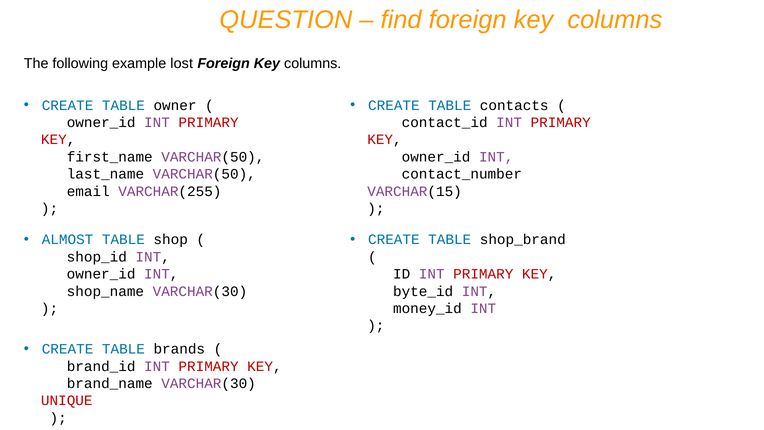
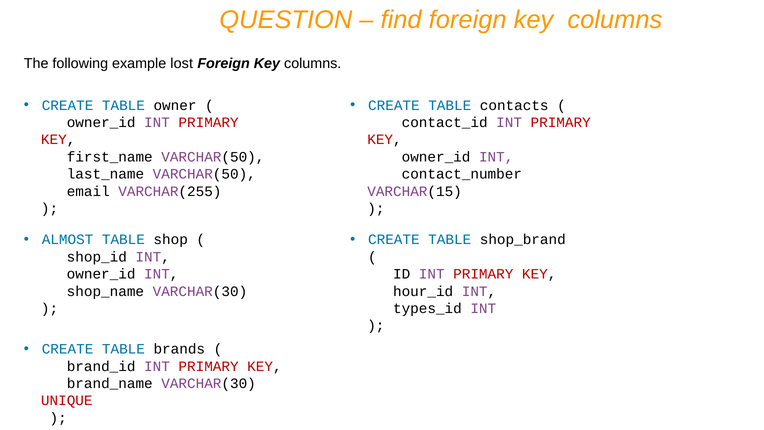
byte_id: byte_id -> hour_id (423, 291)
money_id: money_id -> types_id (427, 308)
